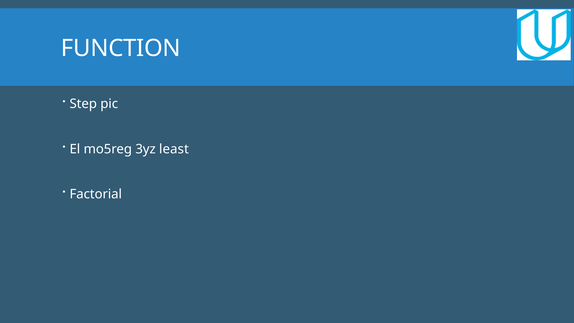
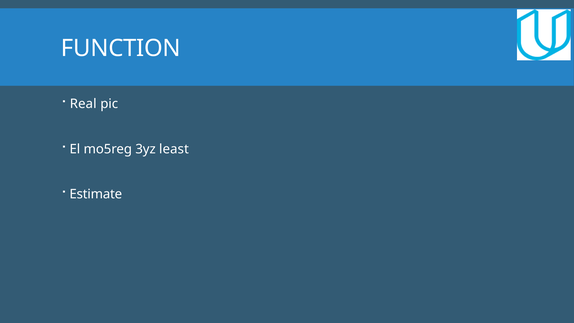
Step: Step -> Real (83, 104)
Factorial: Factorial -> Estimate (96, 194)
